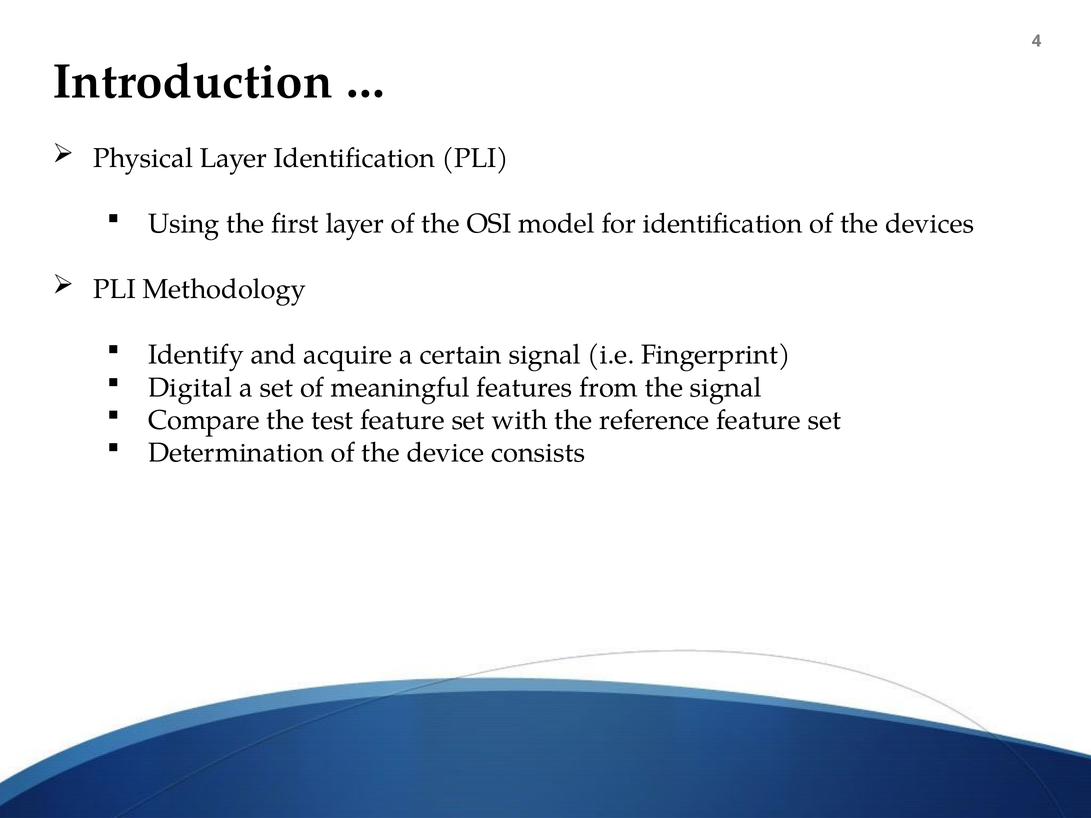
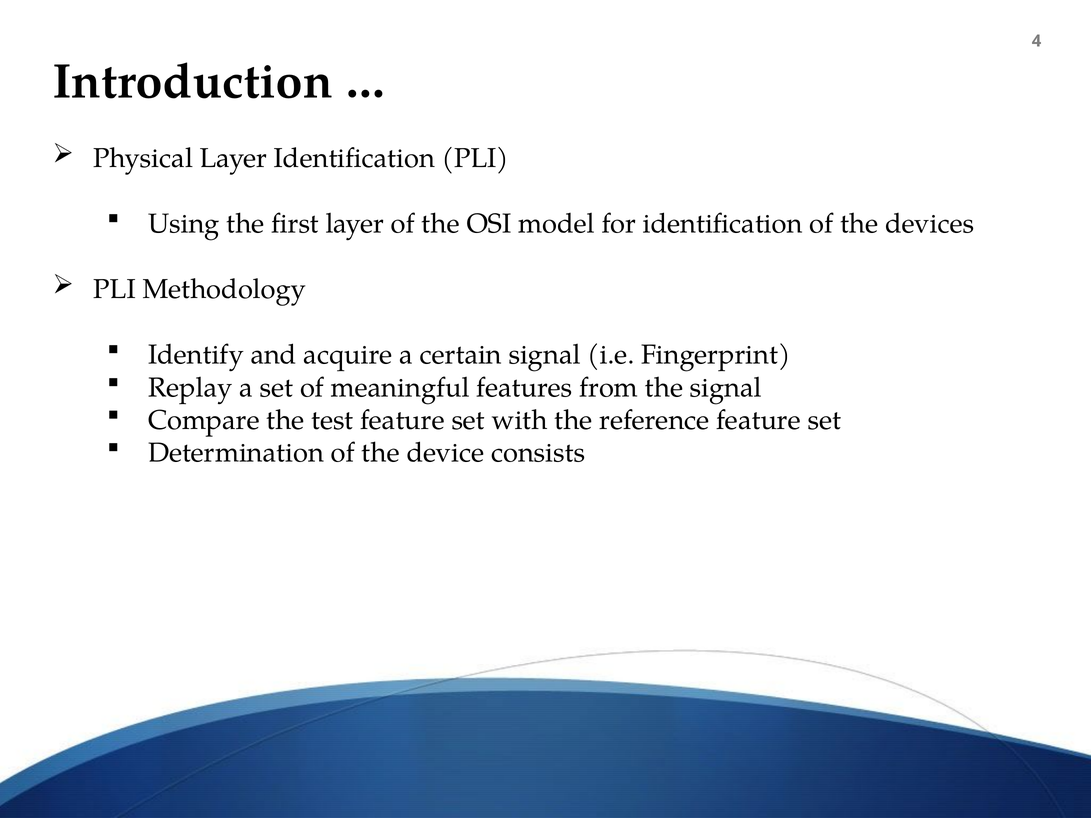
Digital: Digital -> Replay (190, 388)
